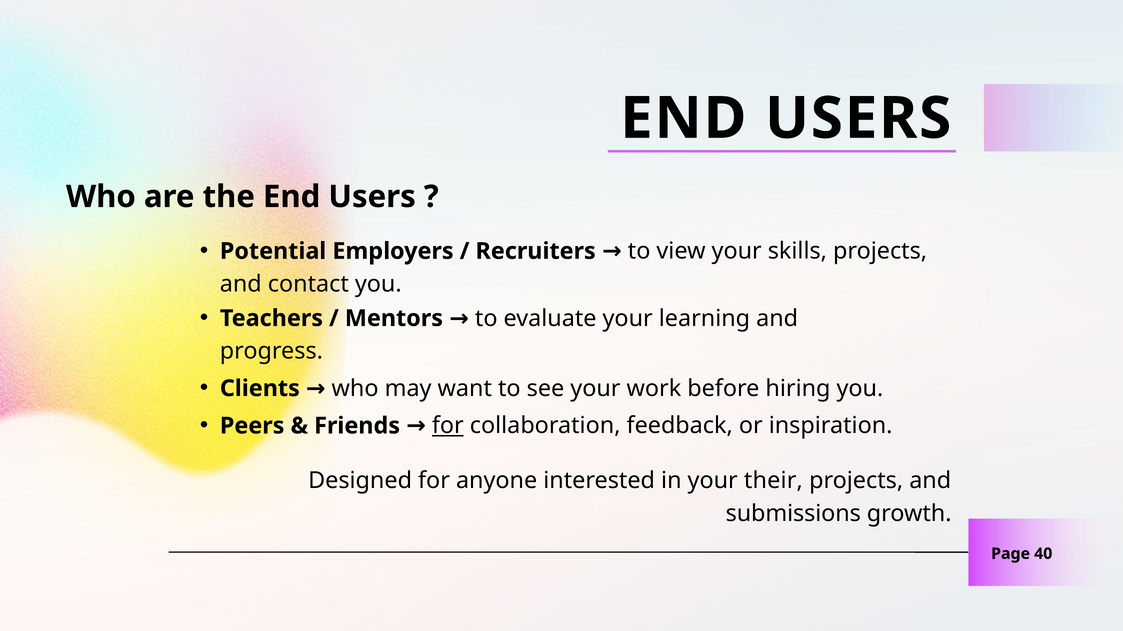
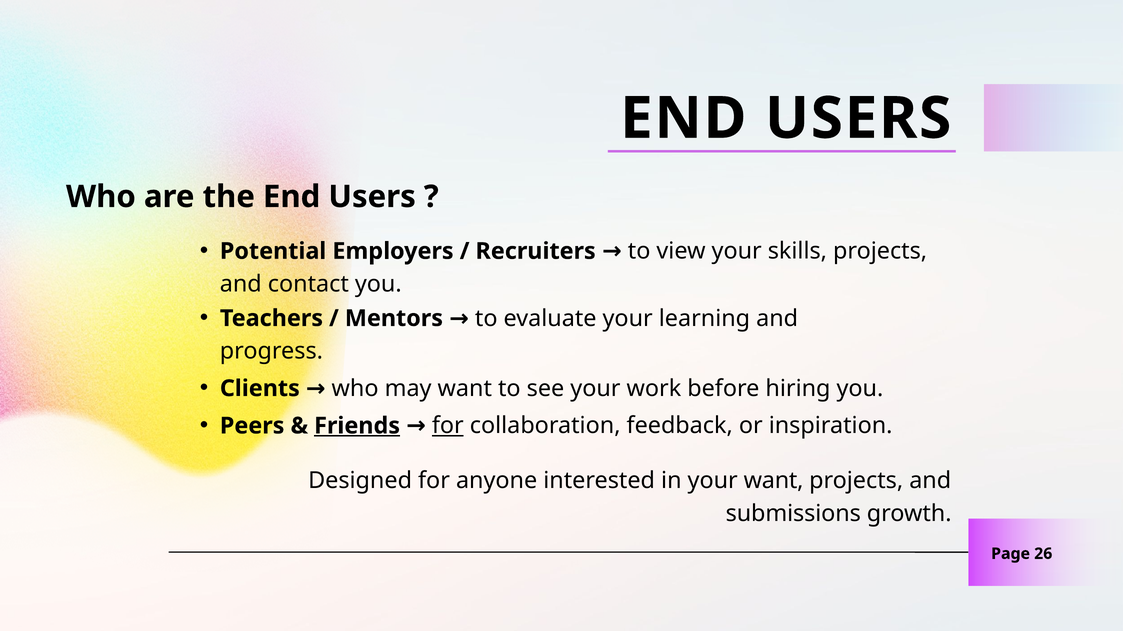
Friends underline: none -> present (357, 426)
your their: their -> want (774, 481)
40: 40 -> 26 (1043, 554)
